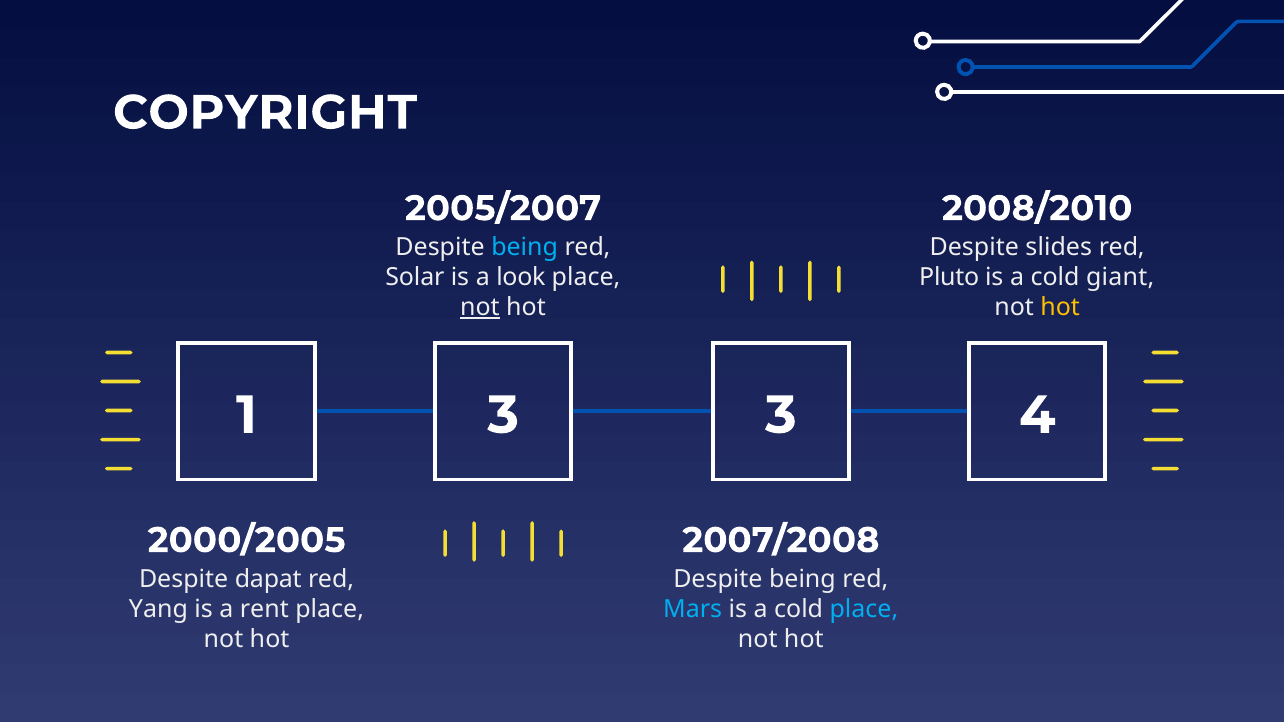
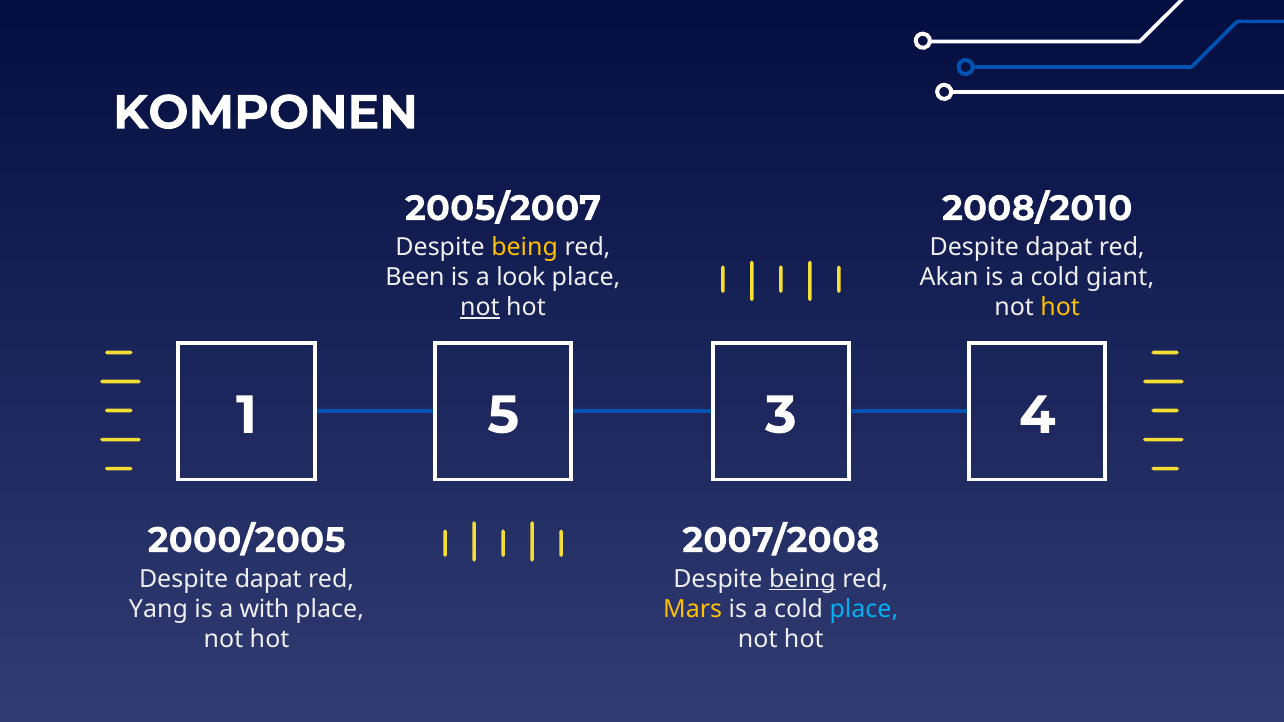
COPYRIGHT: COPYRIGHT -> KOMPONEN (266, 113)
being colour: light blue -> yellow (525, 247)
slides: slides -> dapat (1059, 247)
Solar: Solar -> Been (415, 277)
Pluto: Pluto -> Akan (949, 277)
1 3: 3 -> 5 (503, 415)
being underline: none -> present (802, 579)
rent: rent -> with (264, 609)
Mars colour: light blue -> yellow (693, 609)
